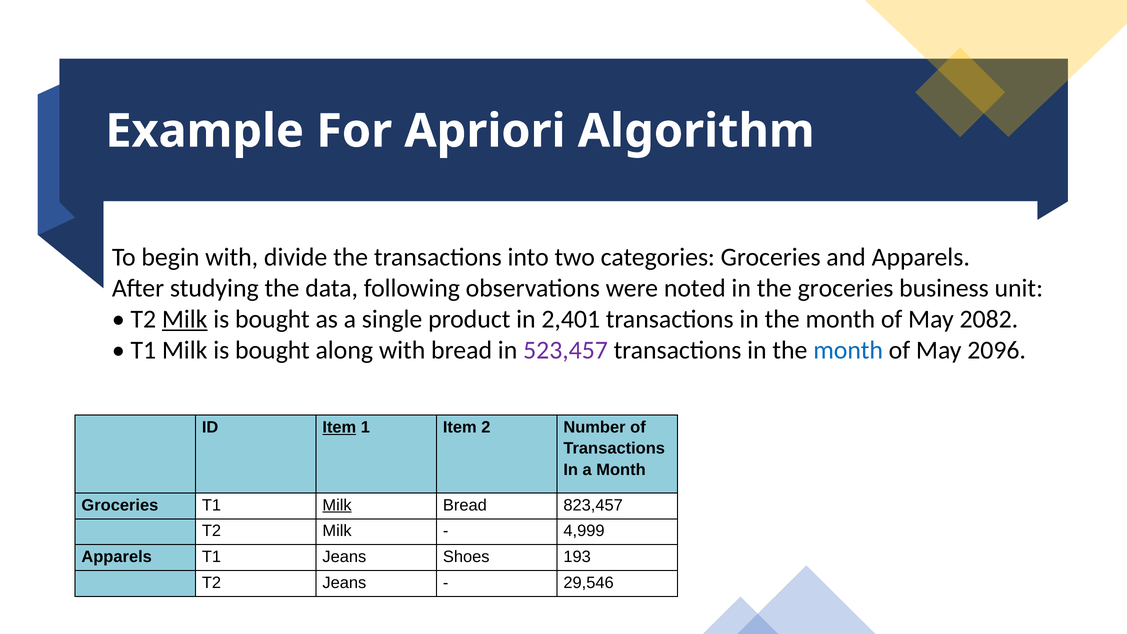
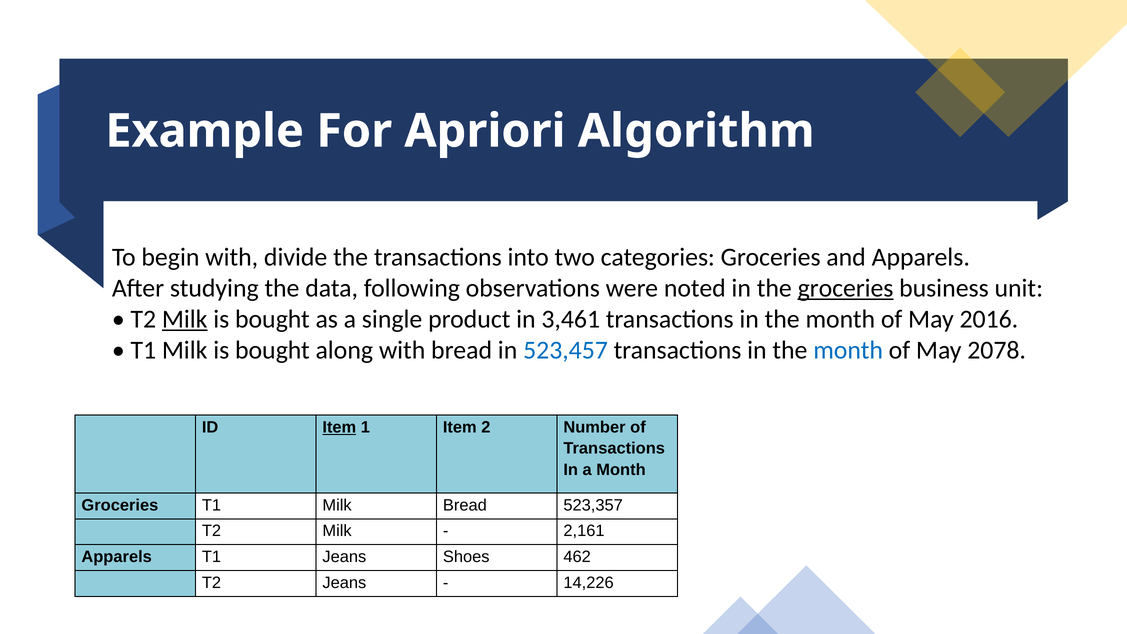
groceries underline: none -> present (846, 288)
2,401: 2,401 -> 3,461 (571, 319)
2082: 2082 -> 2016 (989, 319)
523,457 colour: purple -> blue (566, 350)
2096: 2096 -> 2078 (997, 350)
Milk underline: present -> none (337, 505)
823,457: 823,457 -> 523,357 (593, 505)
4,999: 4,999 -> 2,161 (584, 531)
193: 193 -> 462 (577, 557)
29,546: 29,546 -> 14,226 (589, 583)
